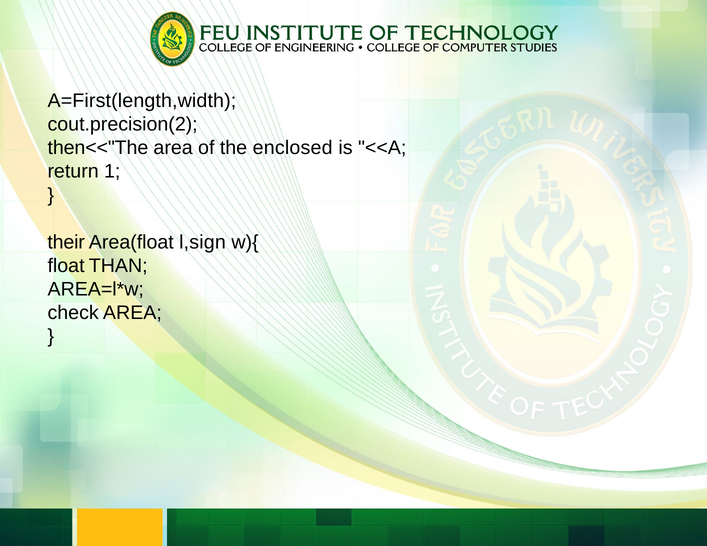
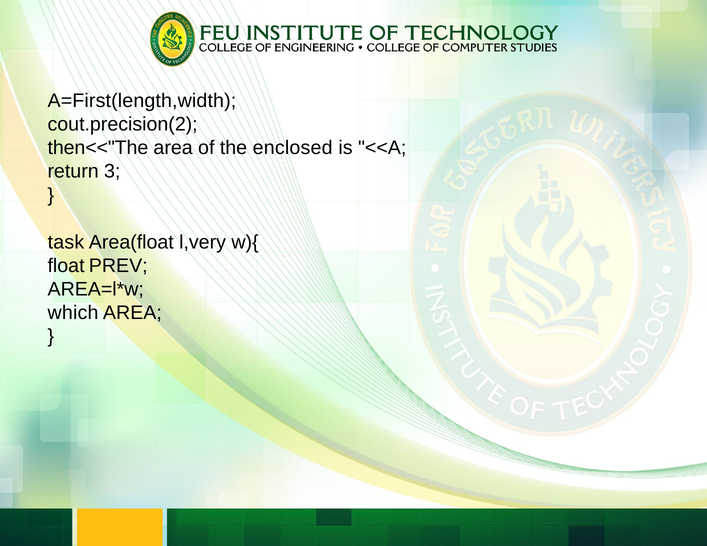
1: 1 -> 3 (112, 172)
their: their -> task (66, 242)
l,sign: l,sign -> l,very (203, 242)
THAN: THAN -> PREV (118, 266)
check: check -> which (73, 313)
